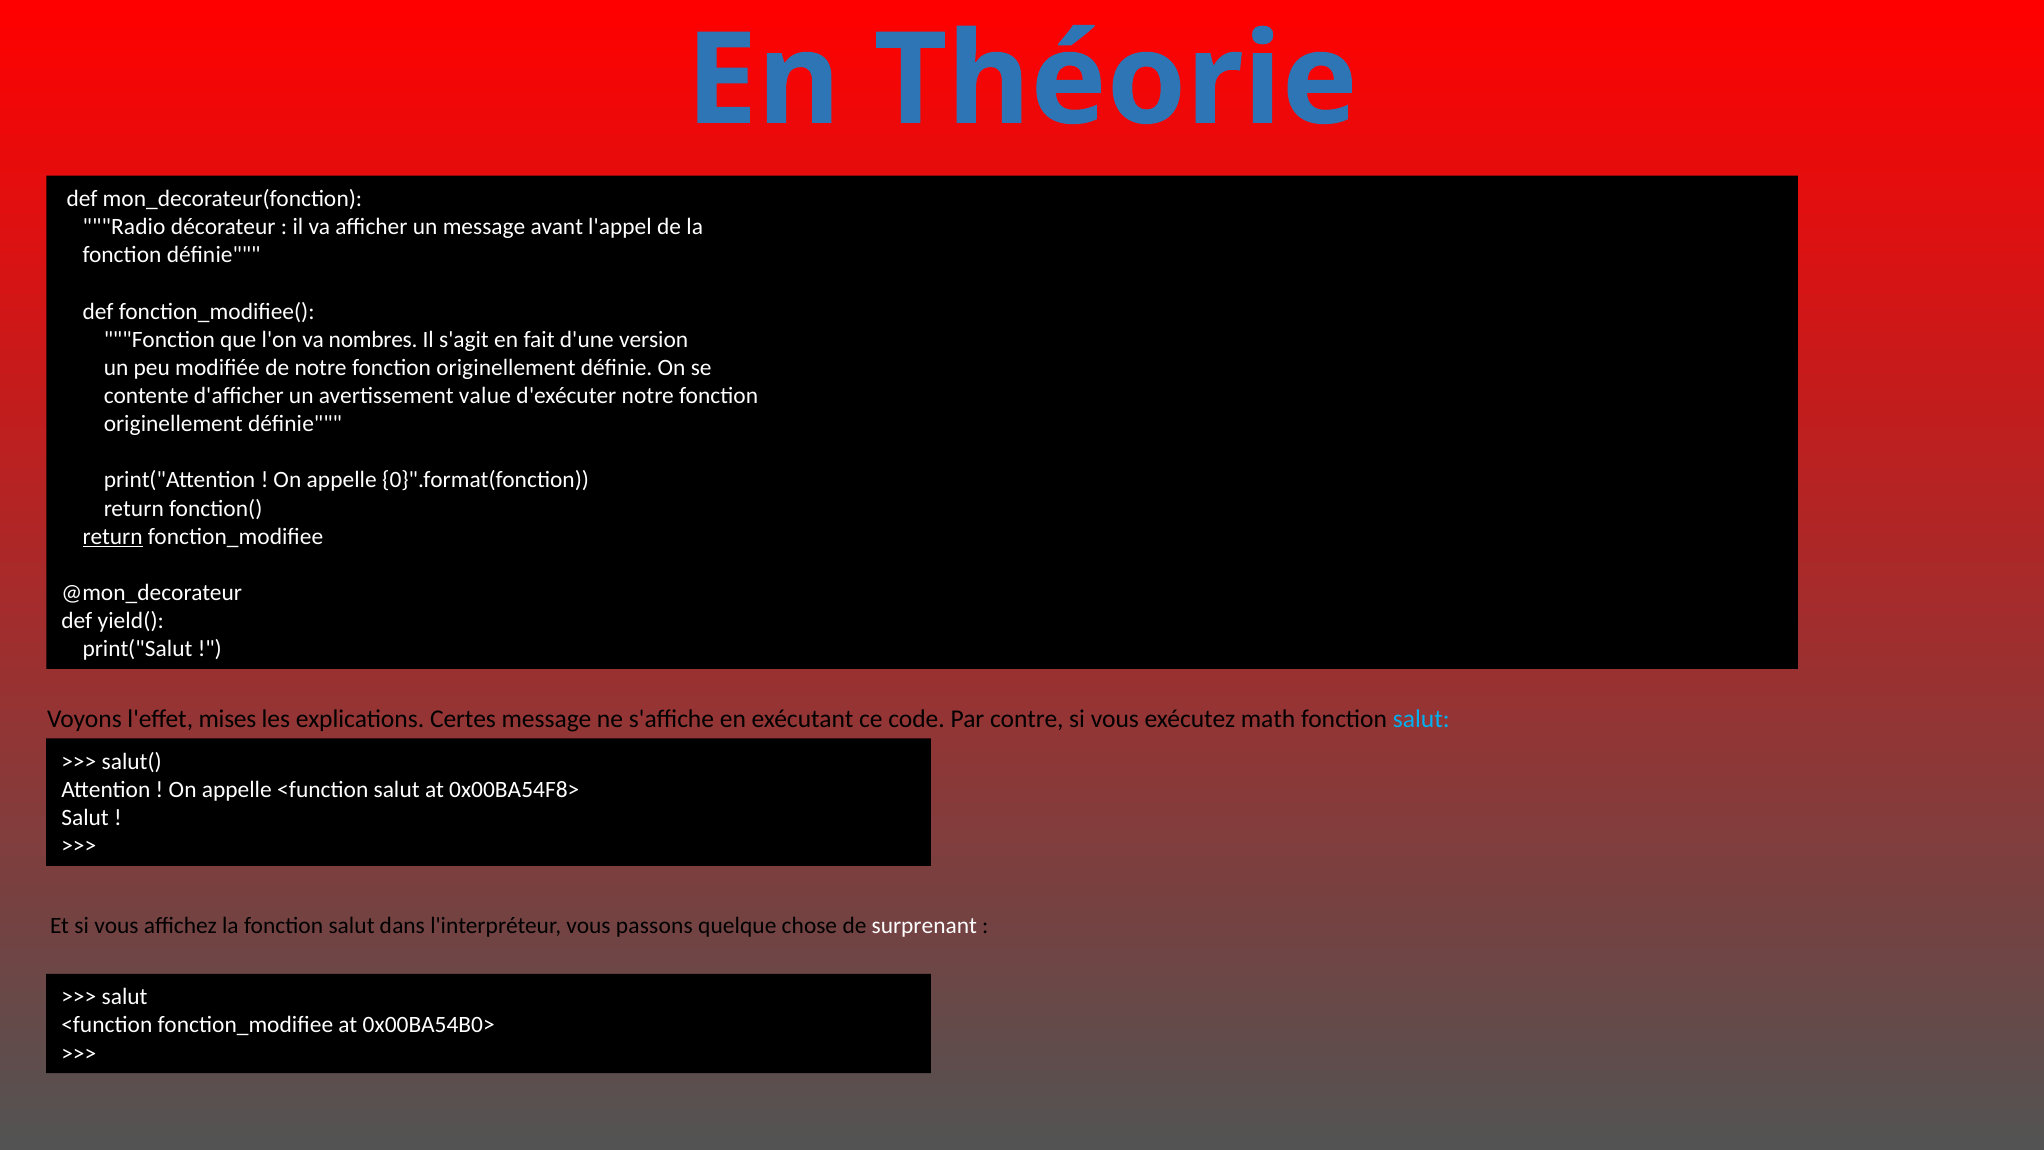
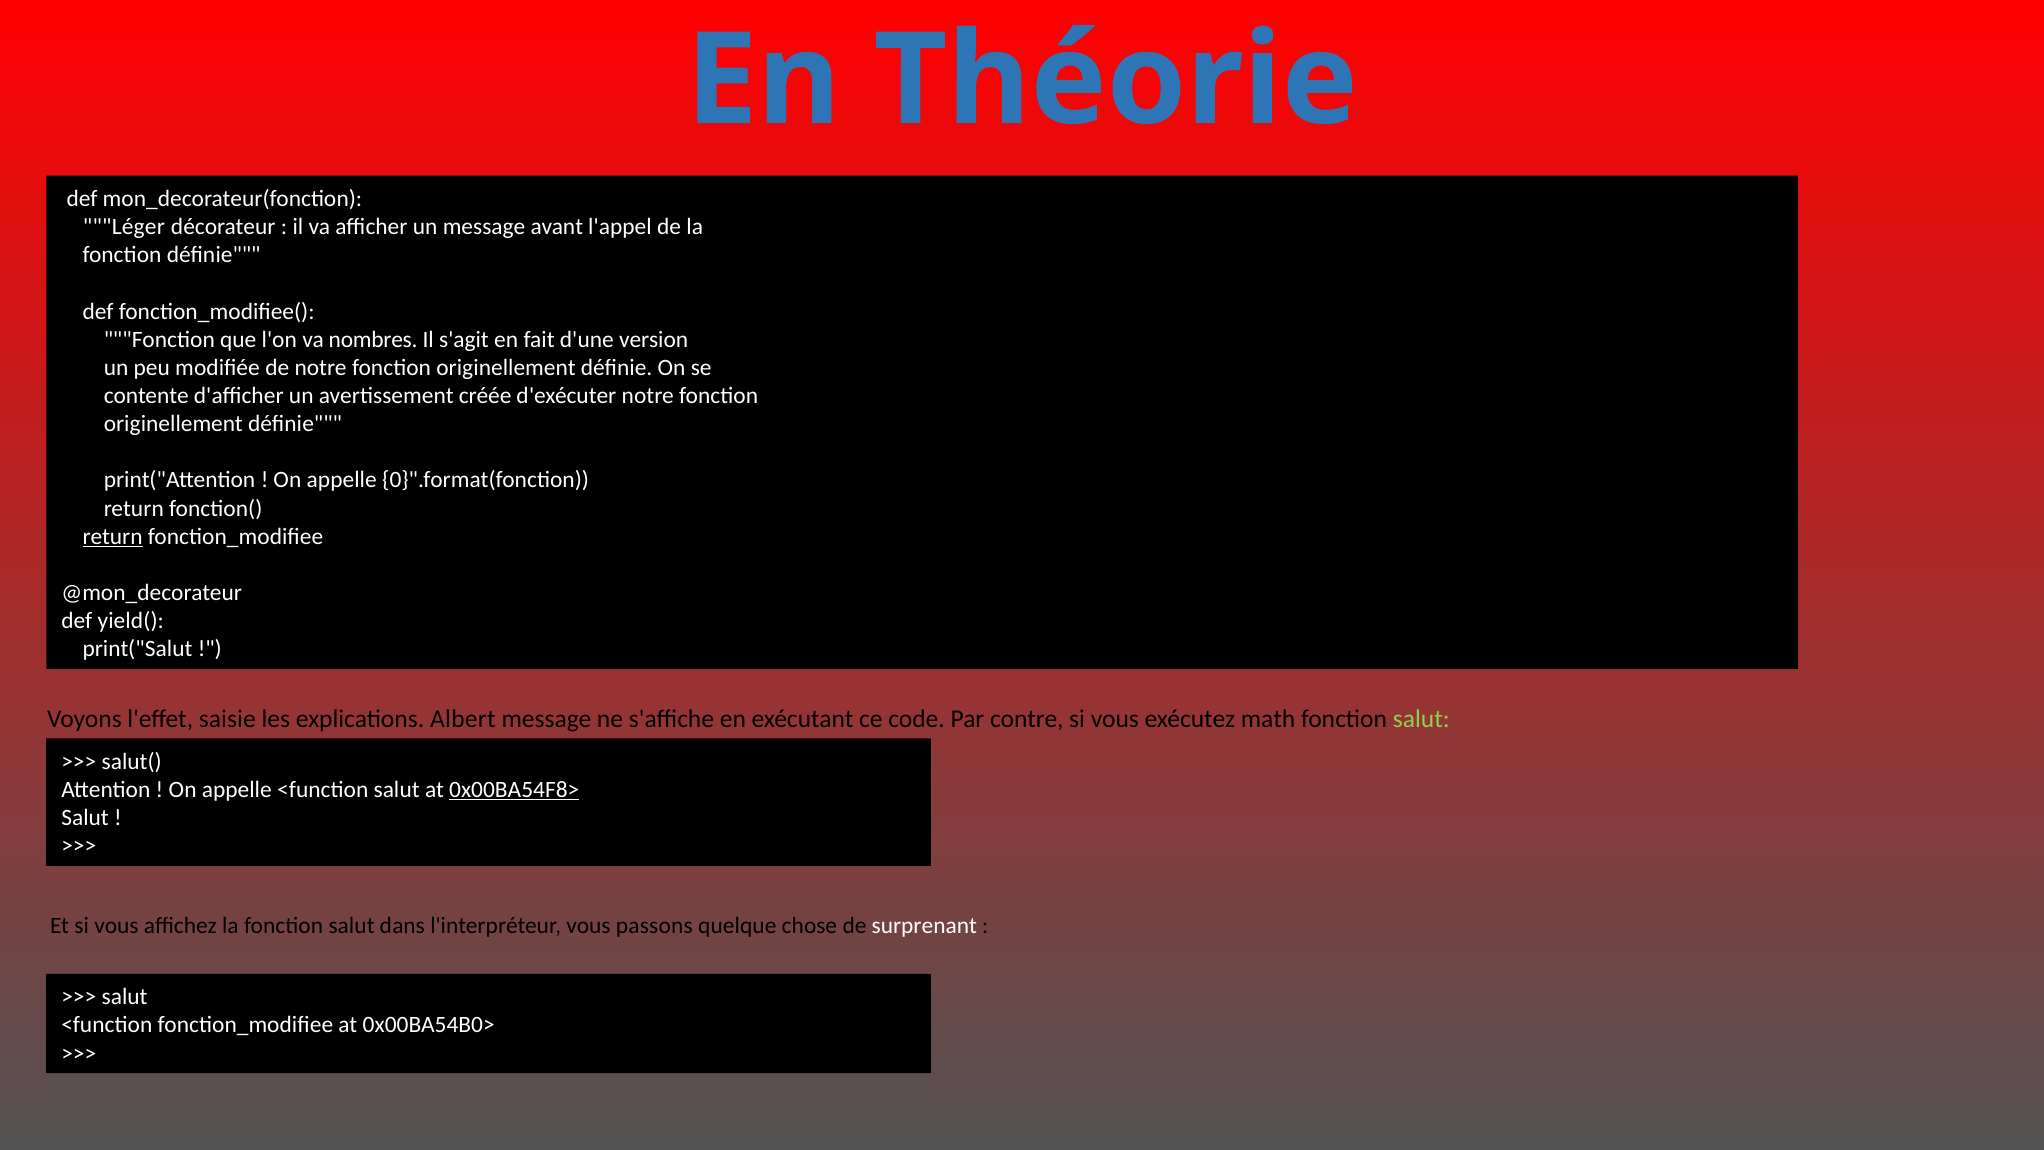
Radio: Radio -> Léger (124, 227)
value: value -> créée (485, 396)
mises: mises -> saisie (227, 719)
Certes: Certes -> Albert (463, 719)
salut colour: light blue -> light green (1421, 719)
0x00BA54F8> underline: none -> present (514, 789)
